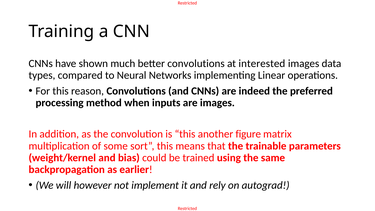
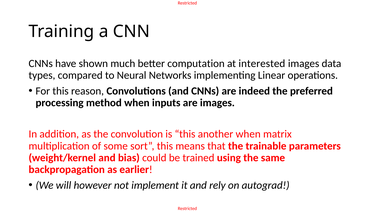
better convolutions: convolutions -> computation (196, 63)
another figure: figure -> when (248, 134)
